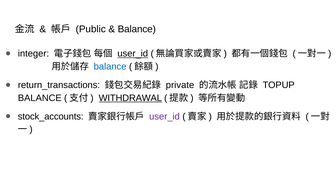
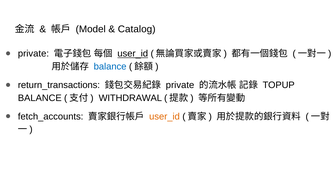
Public: Public -> Model (91, 29)
Balance: Balance -> Catalog (137, 29)
integer: integer -> private (33, 54)
WITHDRAWAL underline: present -> none (130, 98)
stock_accounts: stock_accounts -> fetch_accounts (51, 116)
user_id colour: purple -> orange (164, 116)
